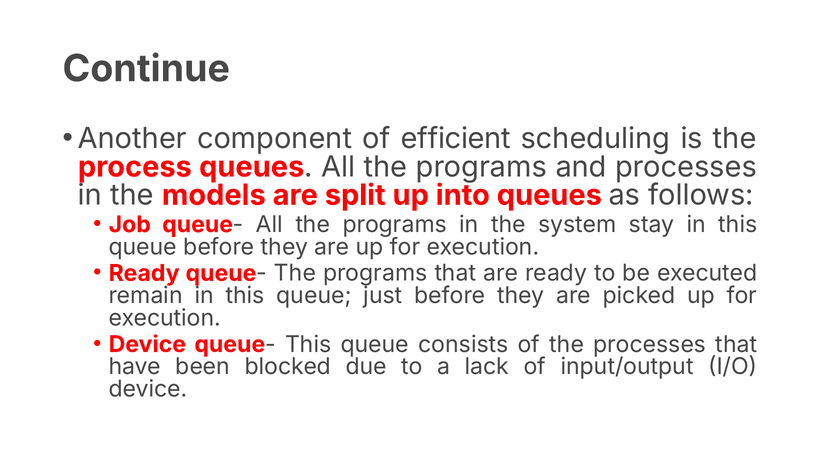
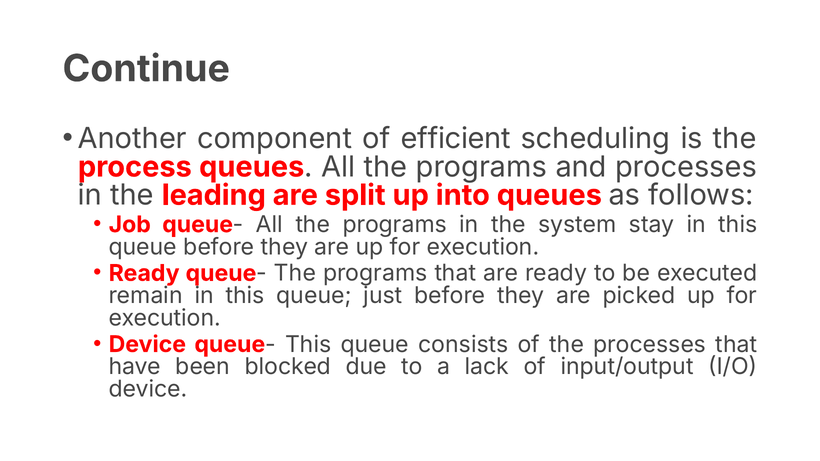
models: models -> leading (214, 195)
